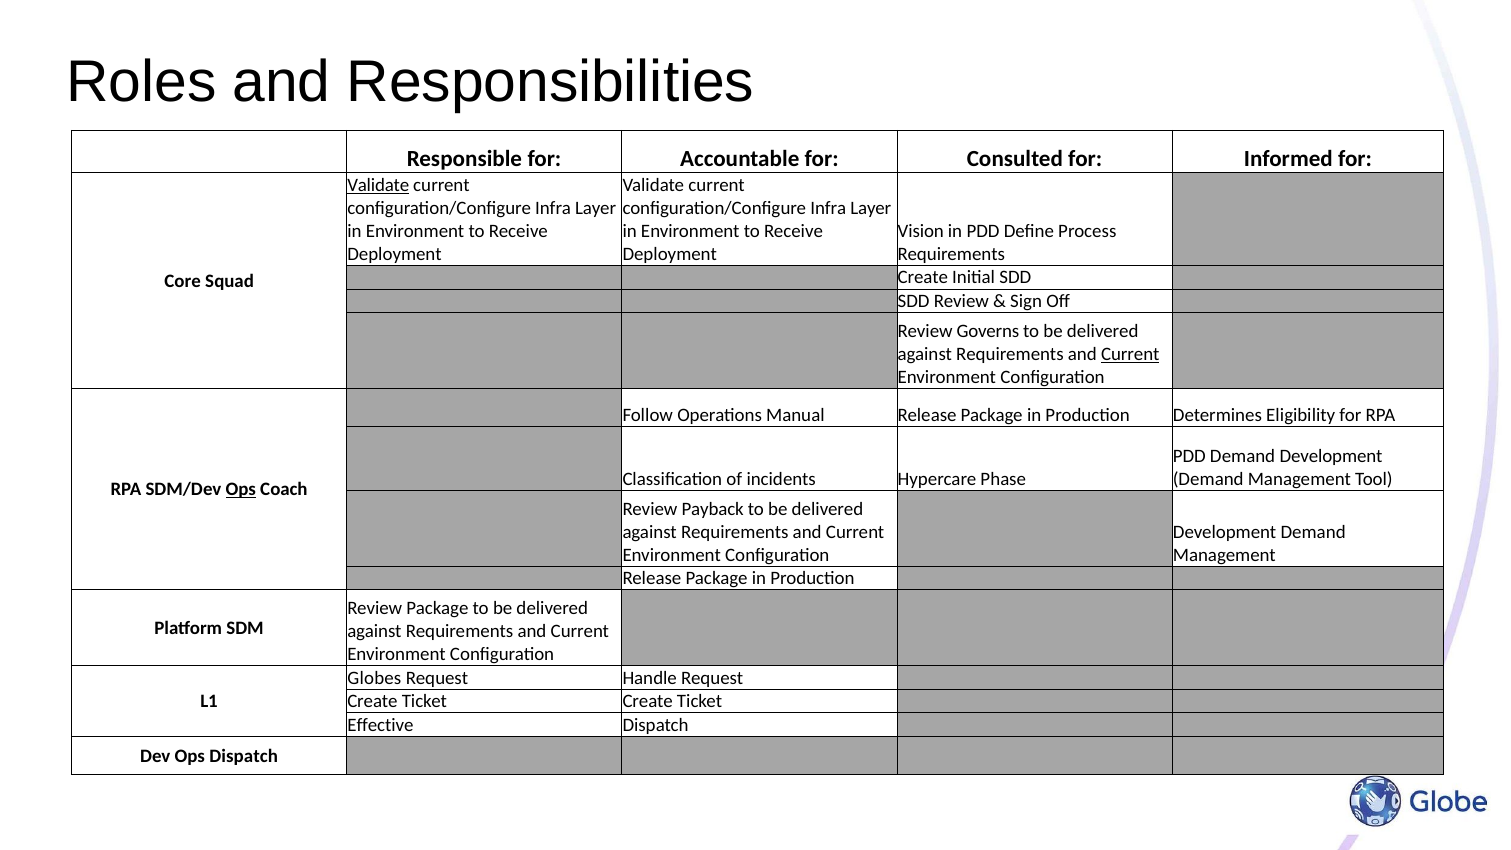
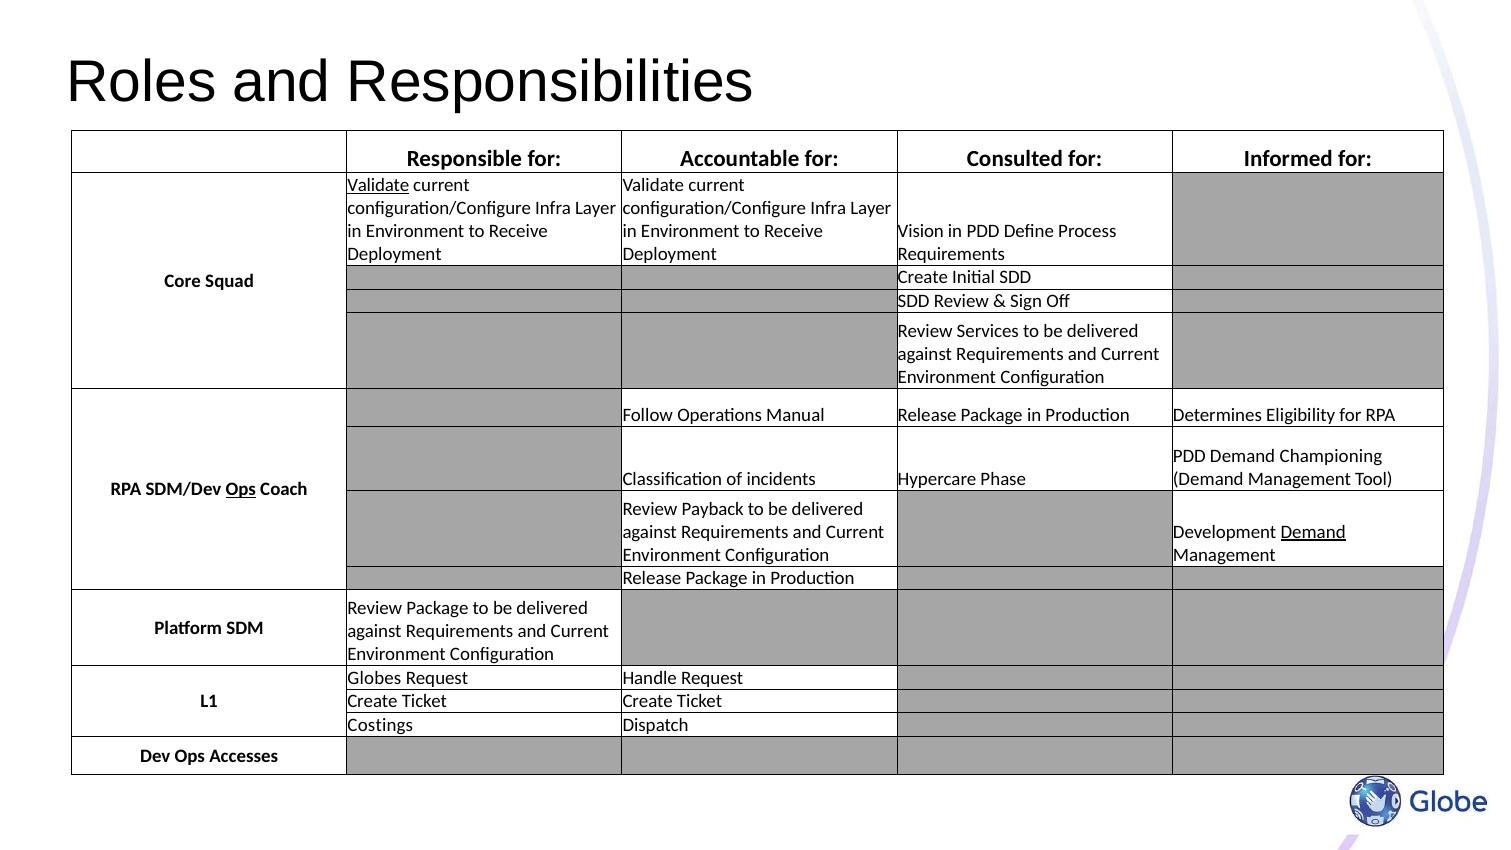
Governs: Governs -> Services (988, 331)
Current underline: present -> none (1130, 354)
Demand Development: Development -> Championing (1331, 456)
Demand underline: none -> present (1313, 532)
Effective: Effective -> Costings (380, 725)
Ops Dispatch: Dispatch -> Accesses (244, 756)
